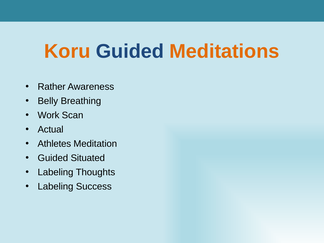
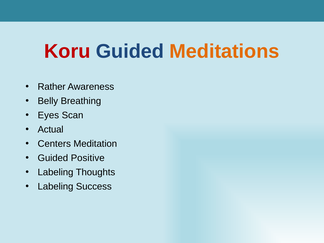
Koru colour: orange -> red (67, 51)
Work: Work -> Eyes (48, 115)
Athletes: Athletes -> Centers (54, 144)
Situated: Situated -> Positive (88, 158)
